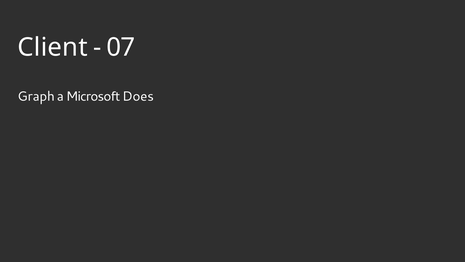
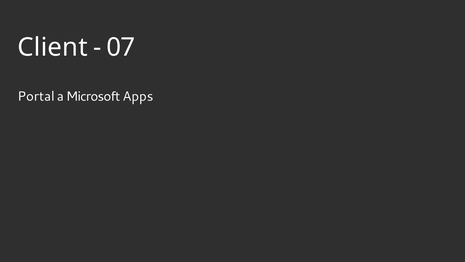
Graph: Graph -> Portal (36, 96)
Does: Does -> Apps (138, 96)
